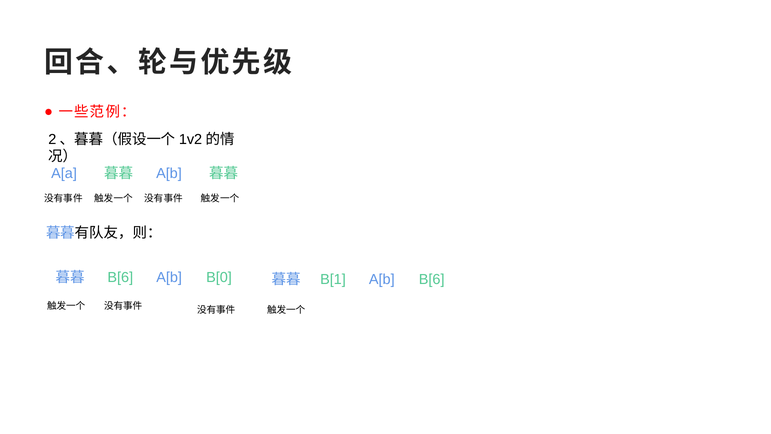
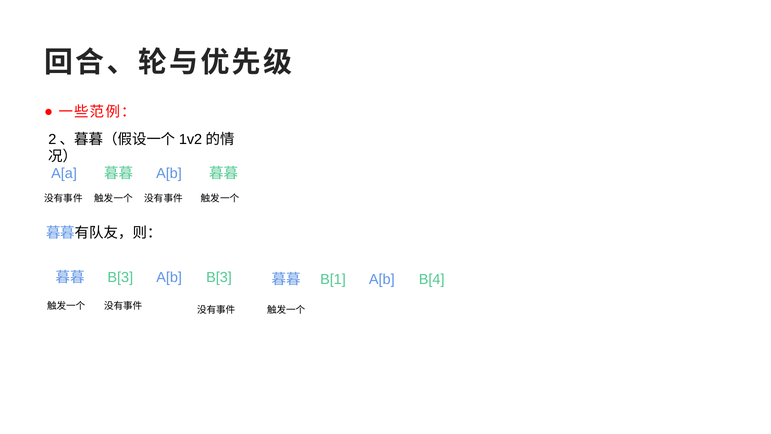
B[6: B[6 -> B[3 (120, 277)
A[b B[0: B[0 -> B[3 (219, 277)
A[b B[6: B[6 -> B[4 (432, 279)
